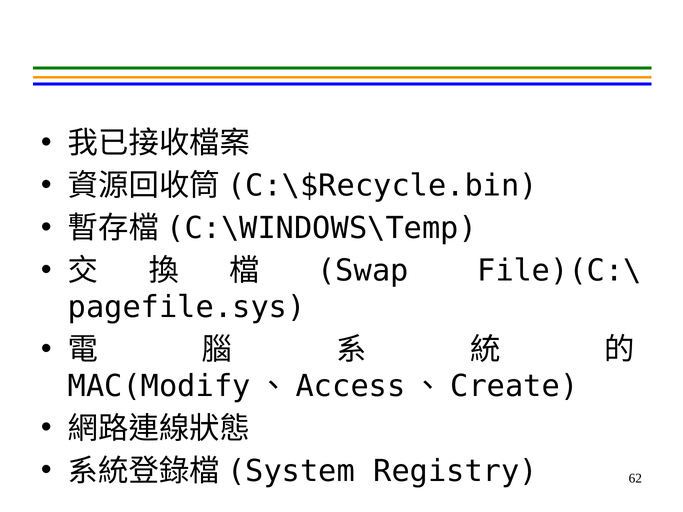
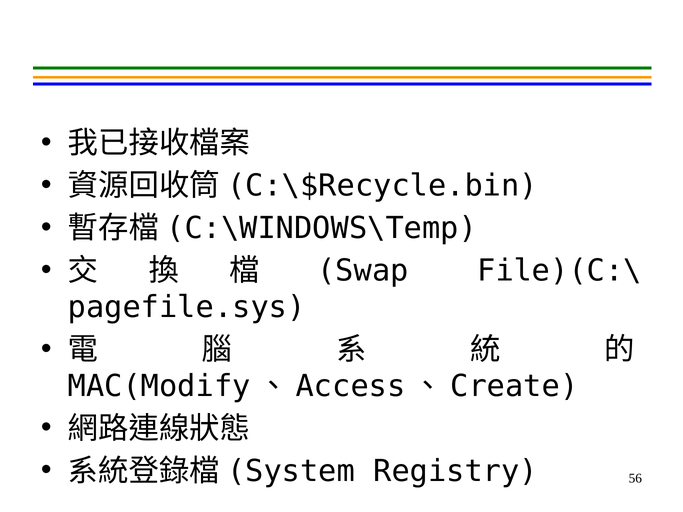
62: 62 -> 56 (635, 479)
